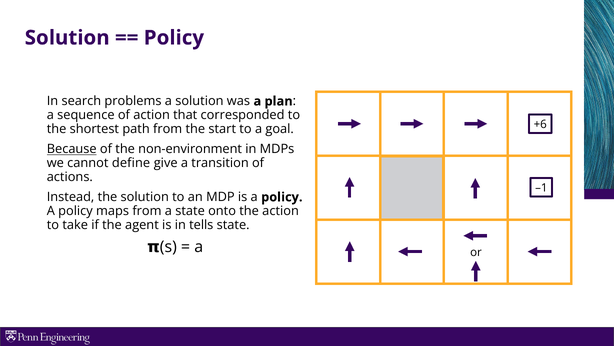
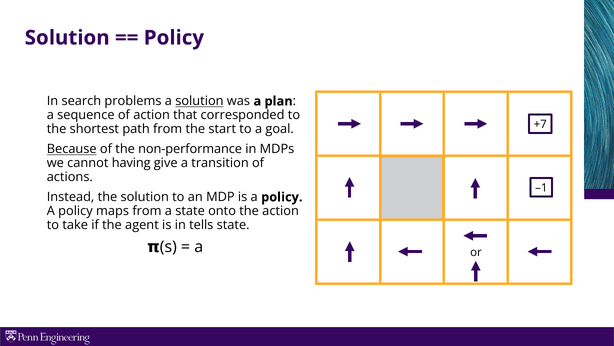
solution underline: none -> present (199, 101)
+6: +6 -> +7 (540, 124)
non-environment: non-environment -> non-performance (190, 149)
define: define -> having (131, 163)
